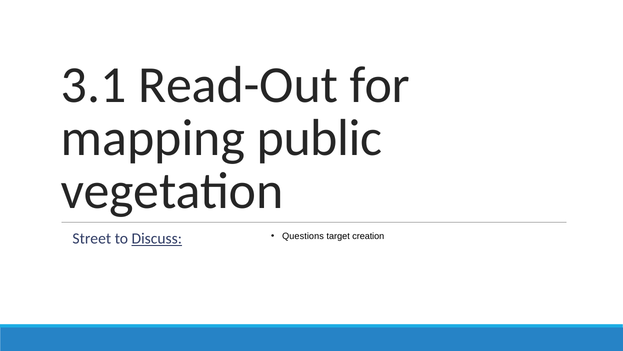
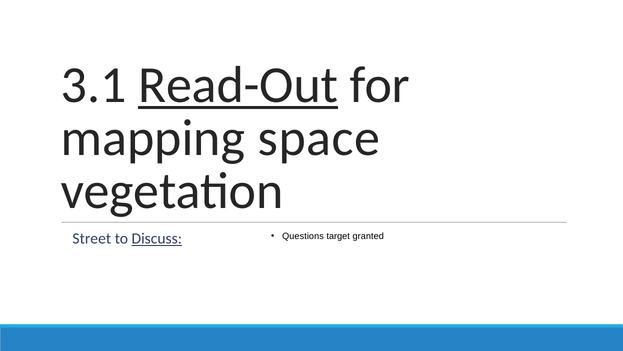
Read-Out underline: none -> present (238, 85)
public: public -> space (319, 138)
creation: creation -> granted (368, 236)
